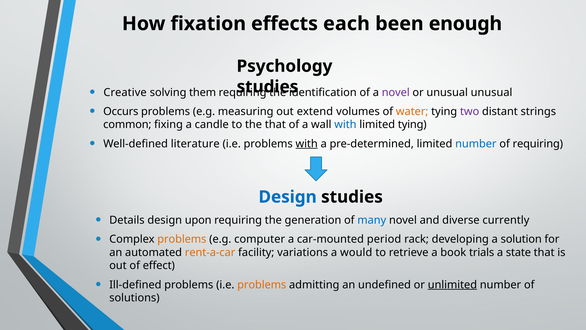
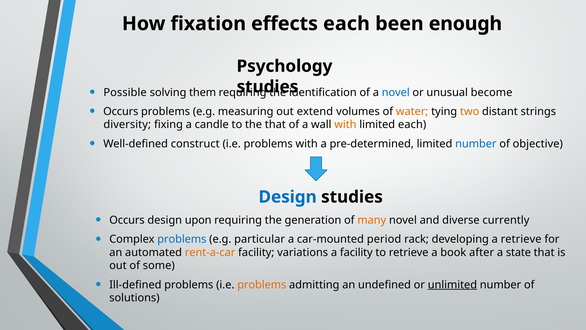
Creative: Creative -> Possible (125, 92)
novel colour: purple -> blue (396, 92)
unusual unusual: unusual -> become (492, 92)
two colour: purple -> orange (470, 111)
common: common -> diversity (127, 125)
with colour: blue -> orange (345, 125)
limited tying: tying -> each (412, 125)
literature: literature -> construct (195, 144)
with underline: present -> none (307, 144)
of requiring: requiring -> objective (538, 144)
Details: Details -> Occurs (127, 220)
many colour: blue -> orange (372, 220)
problems colour: orange -> blue (182, 239)
computer: computer -> particular (260, 239)
a solution: solution -> retrieve (521, 239)
a would: would -> facility (356, 252)
trials: trials -> after (482, 252)
effect: effect -> some (159, 265)
